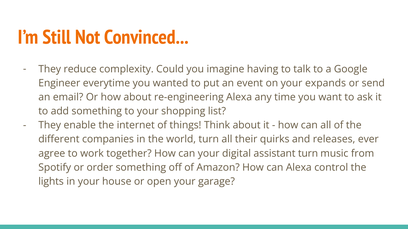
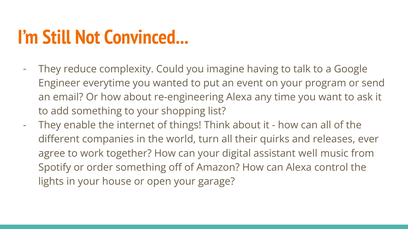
expands: expands -> program (326, 83)
assistant turn: turn -> well (308, 154)
